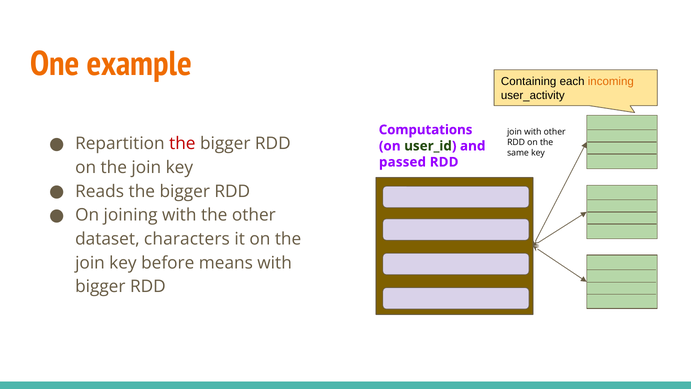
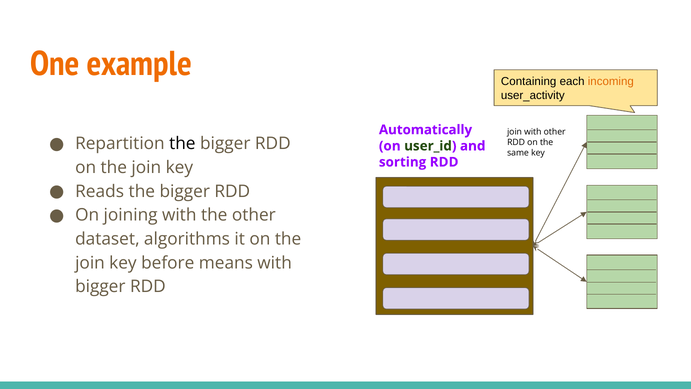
Computations: Computations -> Automatically (426, 130)
the colour: red -> black (182, 144)
passed: passed -> sorting (403, 162)
characters: characters -> algorithms (187, 239)
